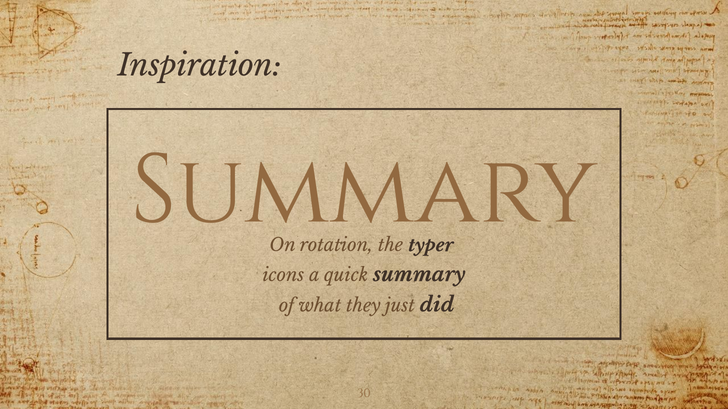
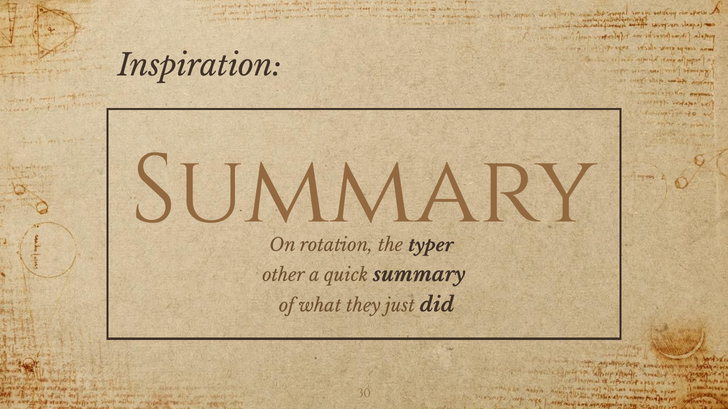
icons: icons -> other (283, 276)
